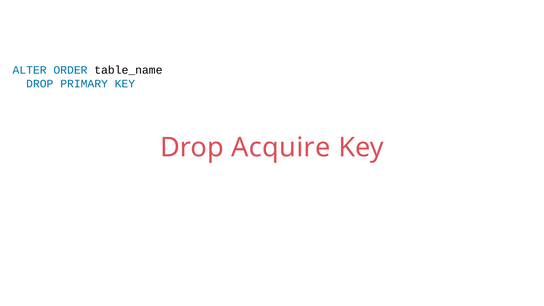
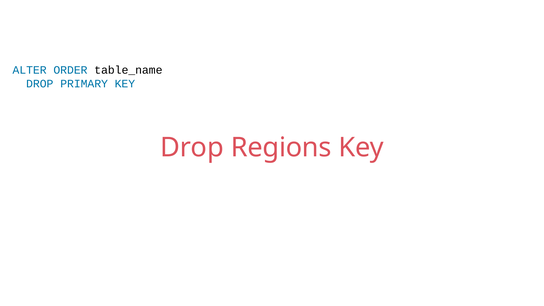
Acquire: Acquire -> Regions (281, 148)
